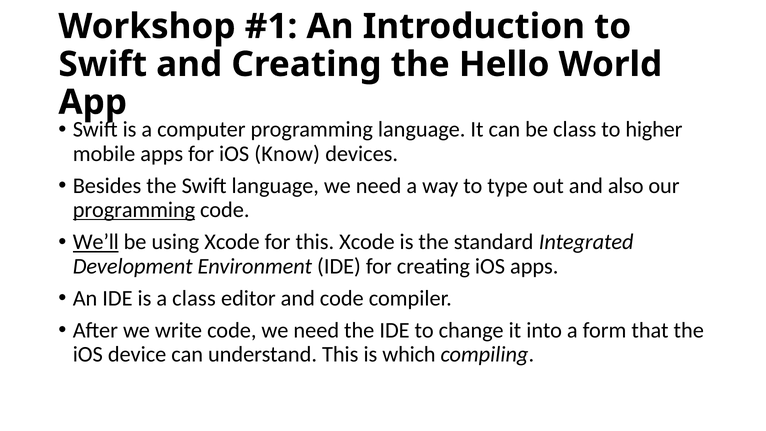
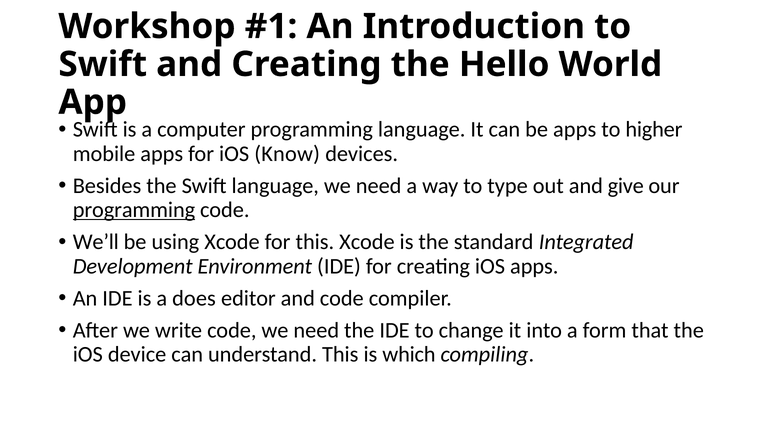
be class: class -> apps (575, 130)
also: also -> give (626, 186)
We’ll underline: present -> none (96, 242)
a class: class -> does (194, 298)
